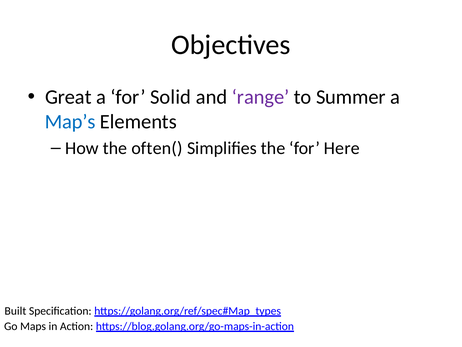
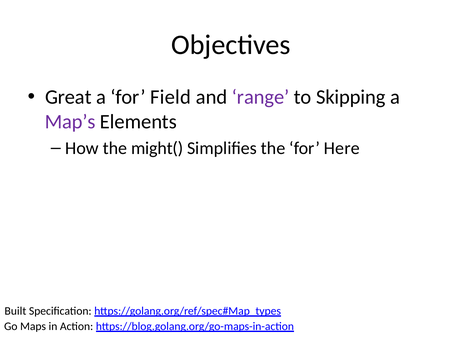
Solid: Solid -> Field (171, 97)
Summer: Summer -> Skipping (351, 97)
Map’s colour: blue -> purple (70, 122)
often(: often( -> might( (157, 148)
